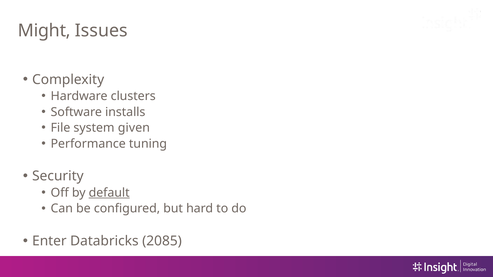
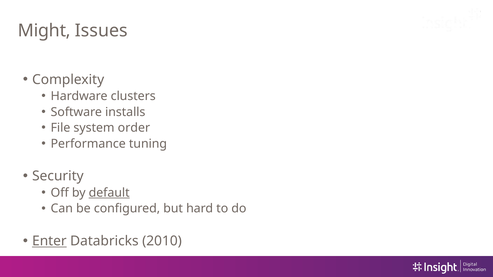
given: given -> order (134, 128)
Enter underline: none -> present (49, 241)
2085: 2085 -> 2010 (162, 241)
